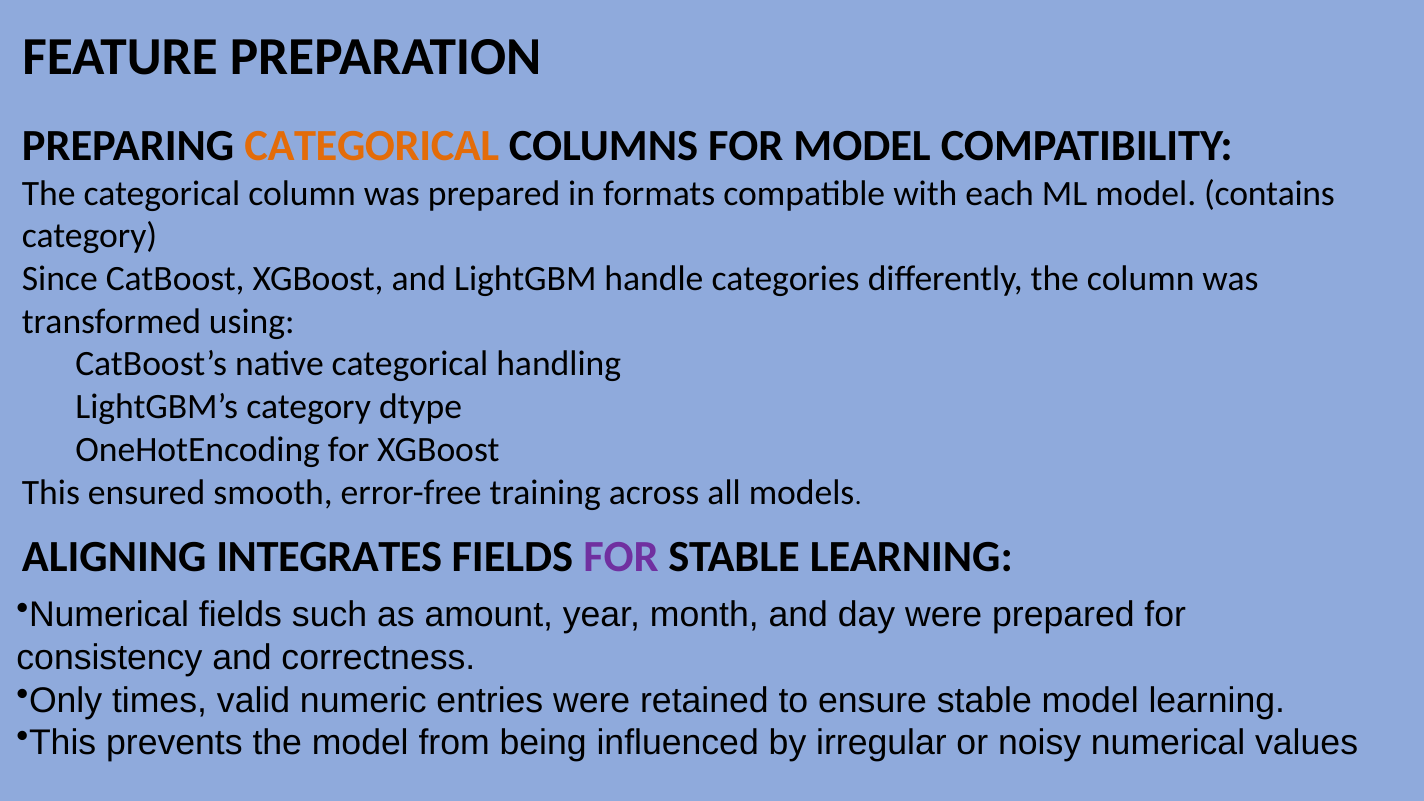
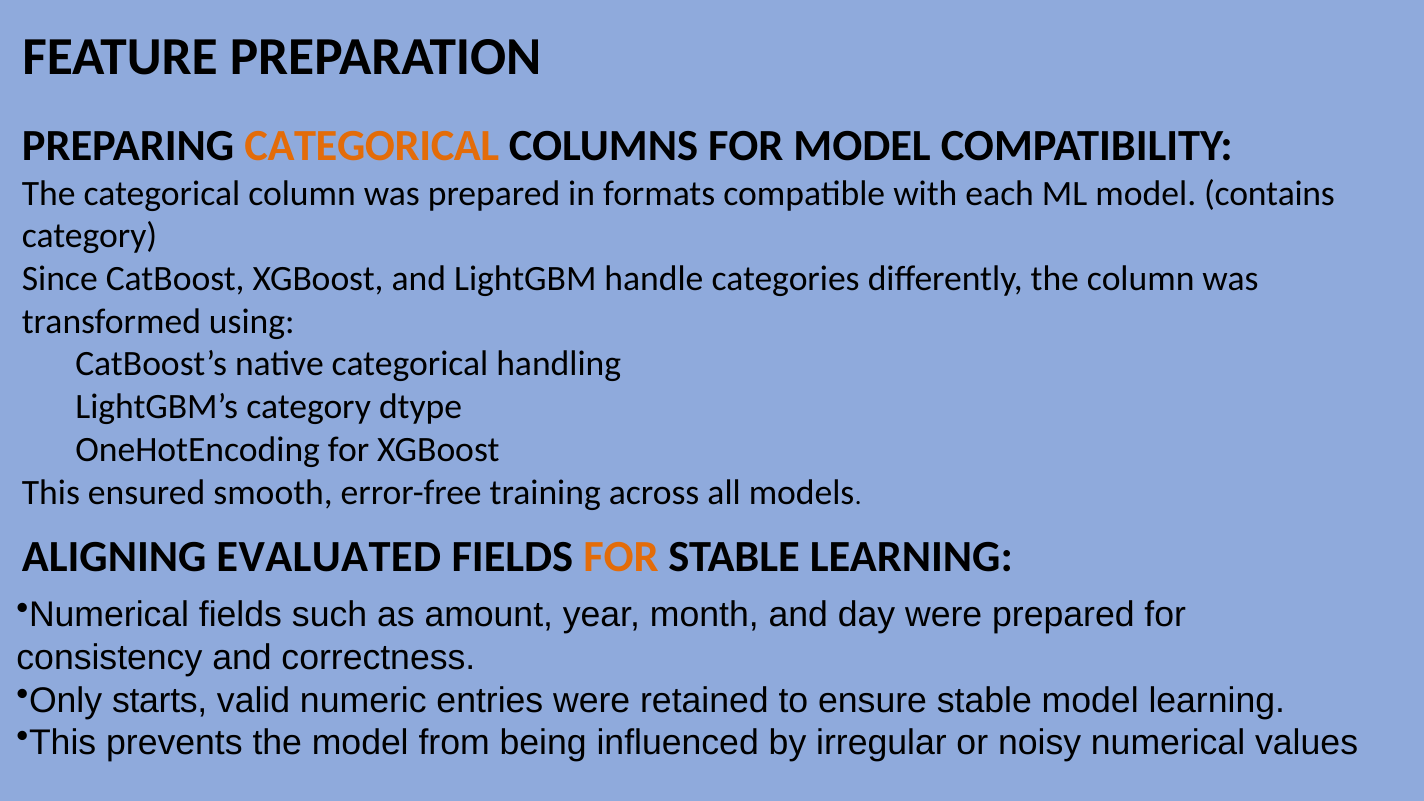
INTEGRATES: INTEGRATES -> EVALUATED (329, 557)
FOR colour: purple -> orange (621, 557)
times: times -> starts (160, 700)
